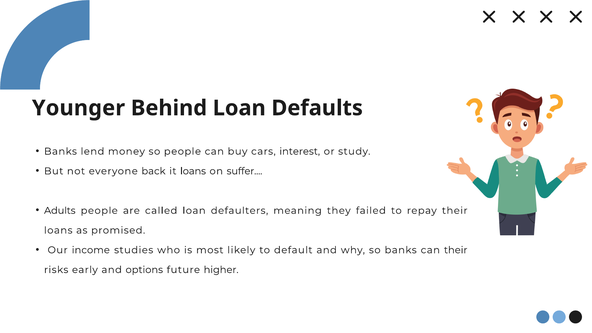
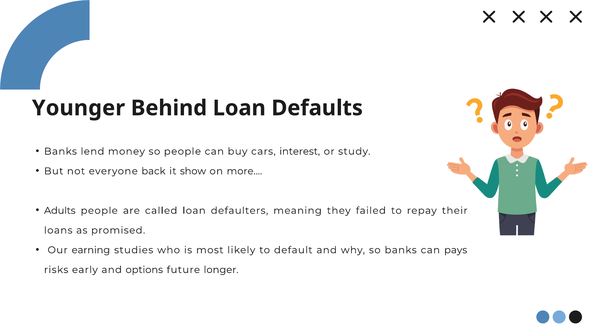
it loans: loans -> show (193, 171)
suffer: suffer -> more (244, 171)
income: income -> earning (91, 250)
can their: their -> pays (456, 250)
higher: higher -> longer (221, 270)
